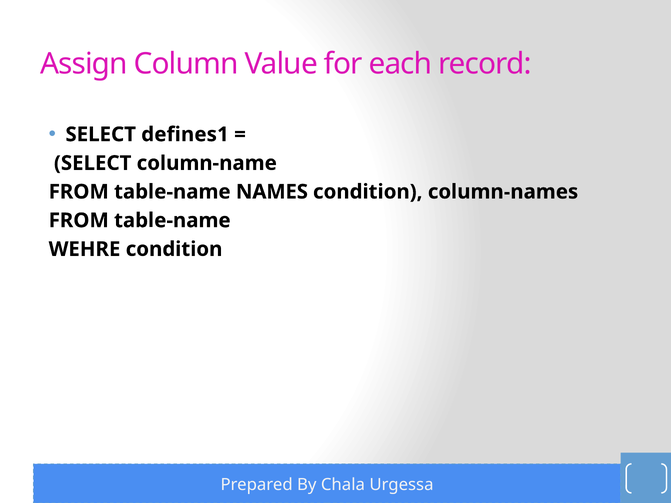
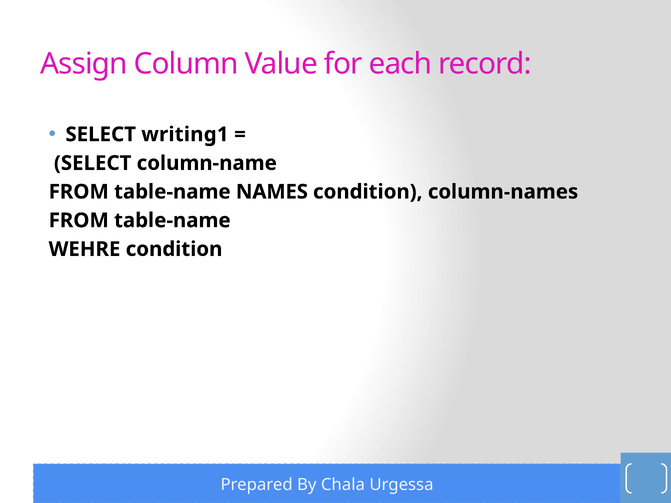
defines1: defines1 -> writing1 (185, 135)
